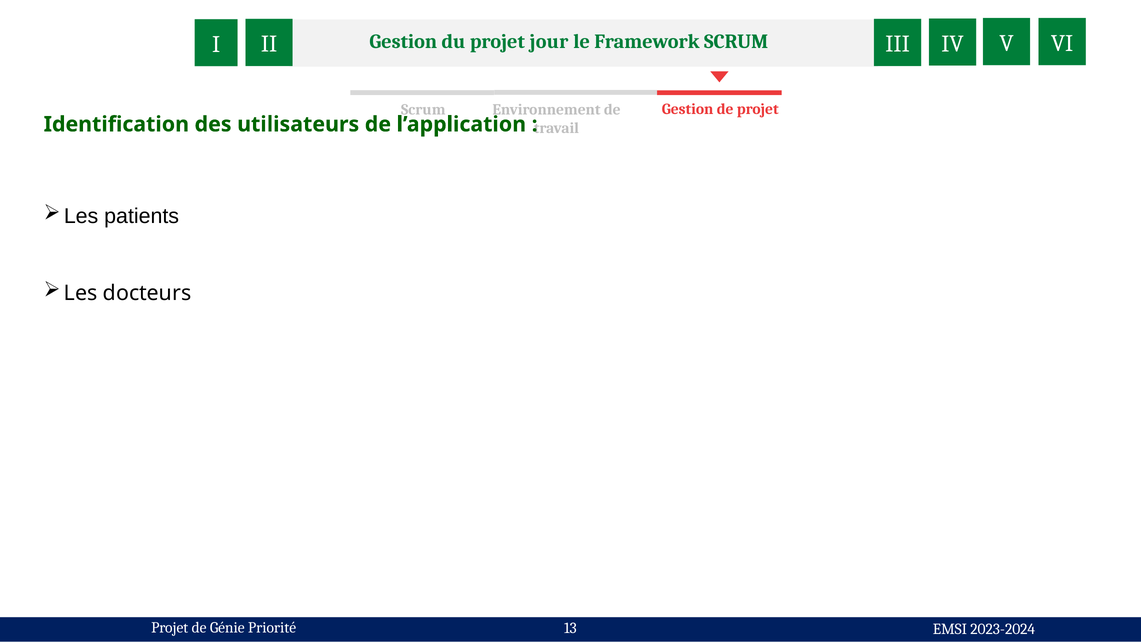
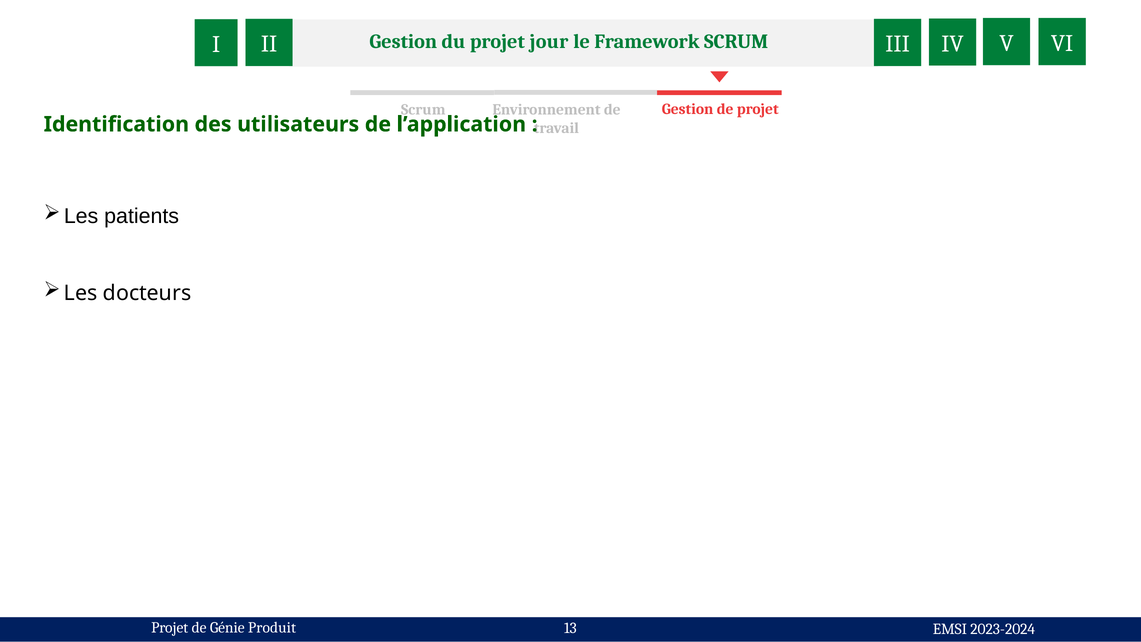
Priorité: Priorité -> Produit (272, 628)
